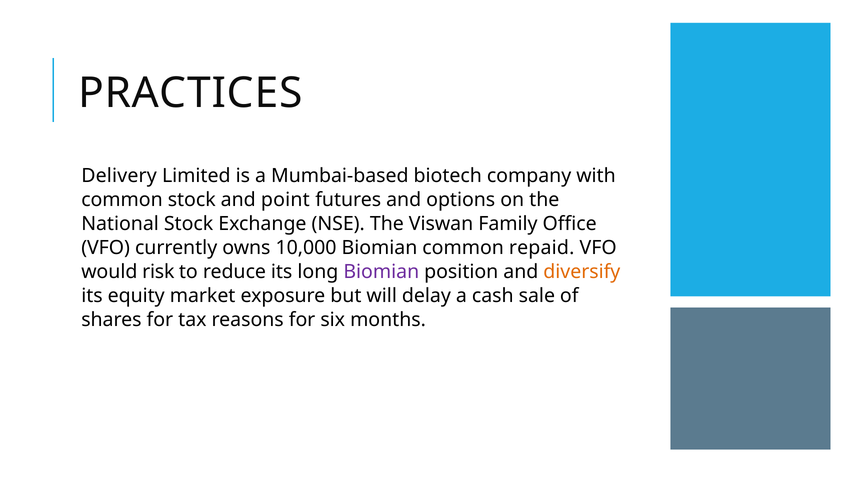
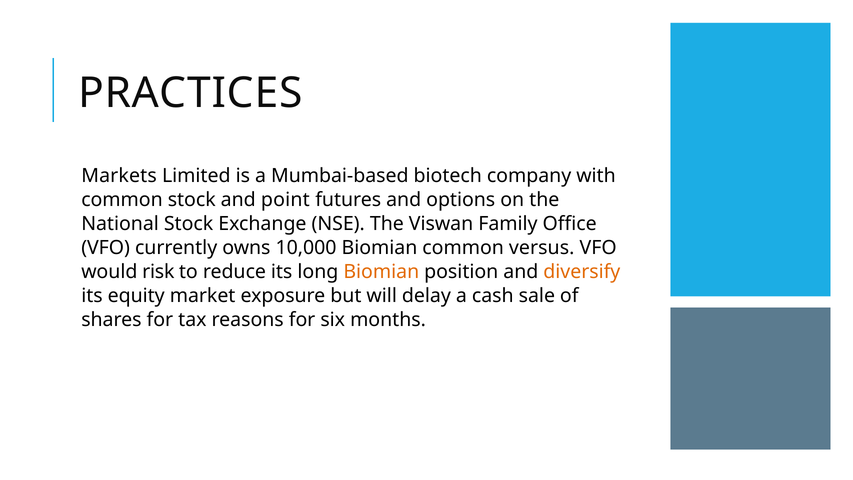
Delivery: Delivery -> Markets (119, 176)
repaid: repaid -> versus (542, 248)
Biomian colour: purple -> orange (381, 272)
